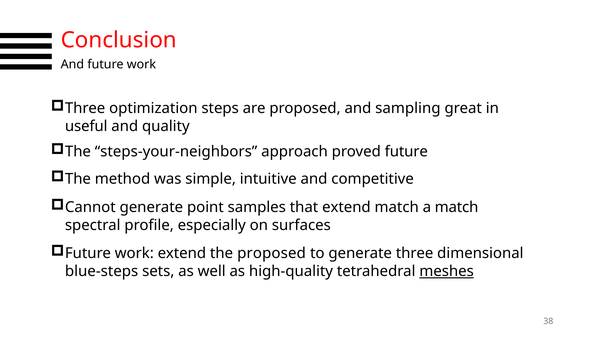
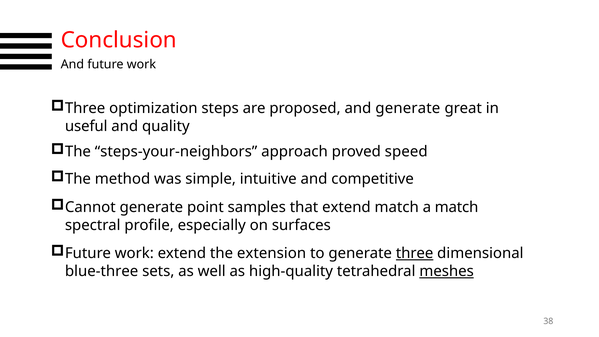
and sampling: sampling -> generate (408, 108)
proved future: future -> speed (406, 152)
the proposed: proposed -> extension (272, 253)
three underline: none -> present (415, 253)
blue-steps: blue-steps -> blue-three (102, 271)
